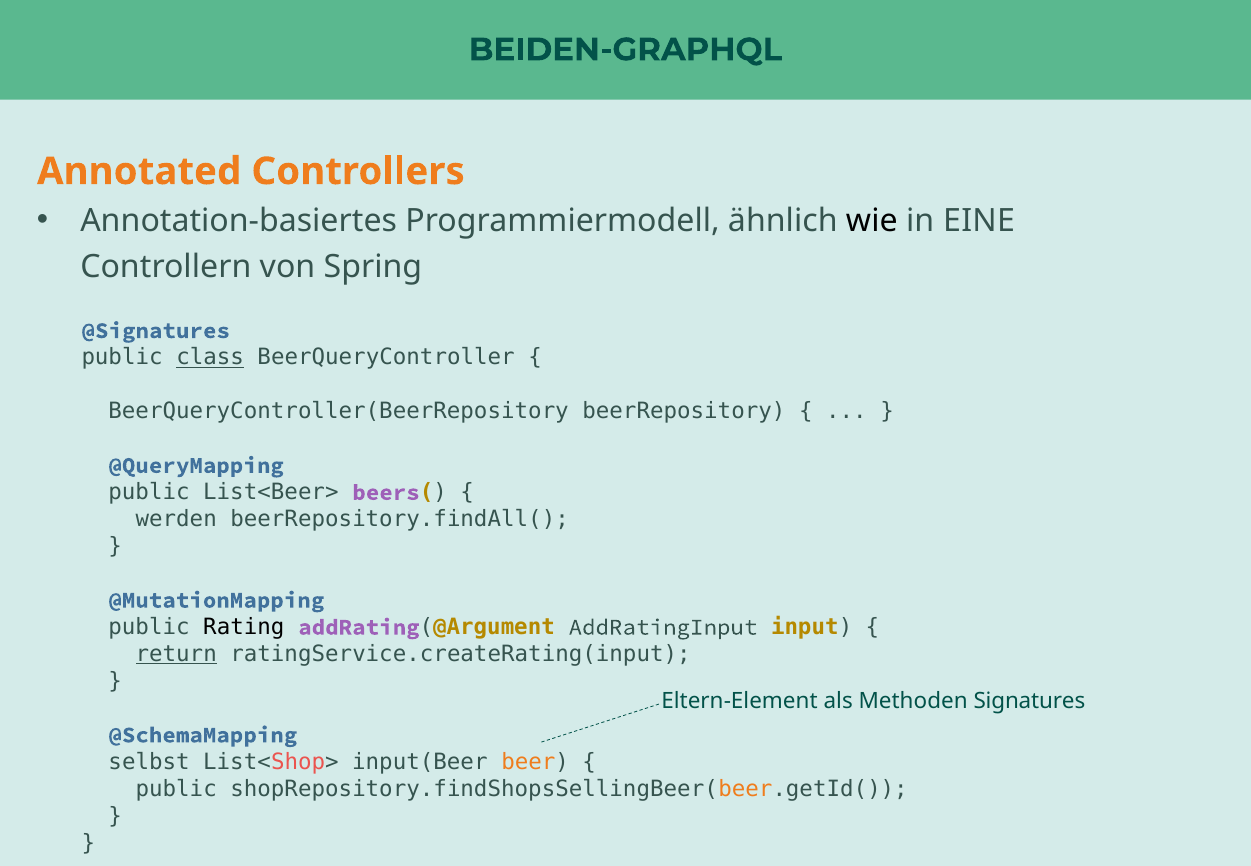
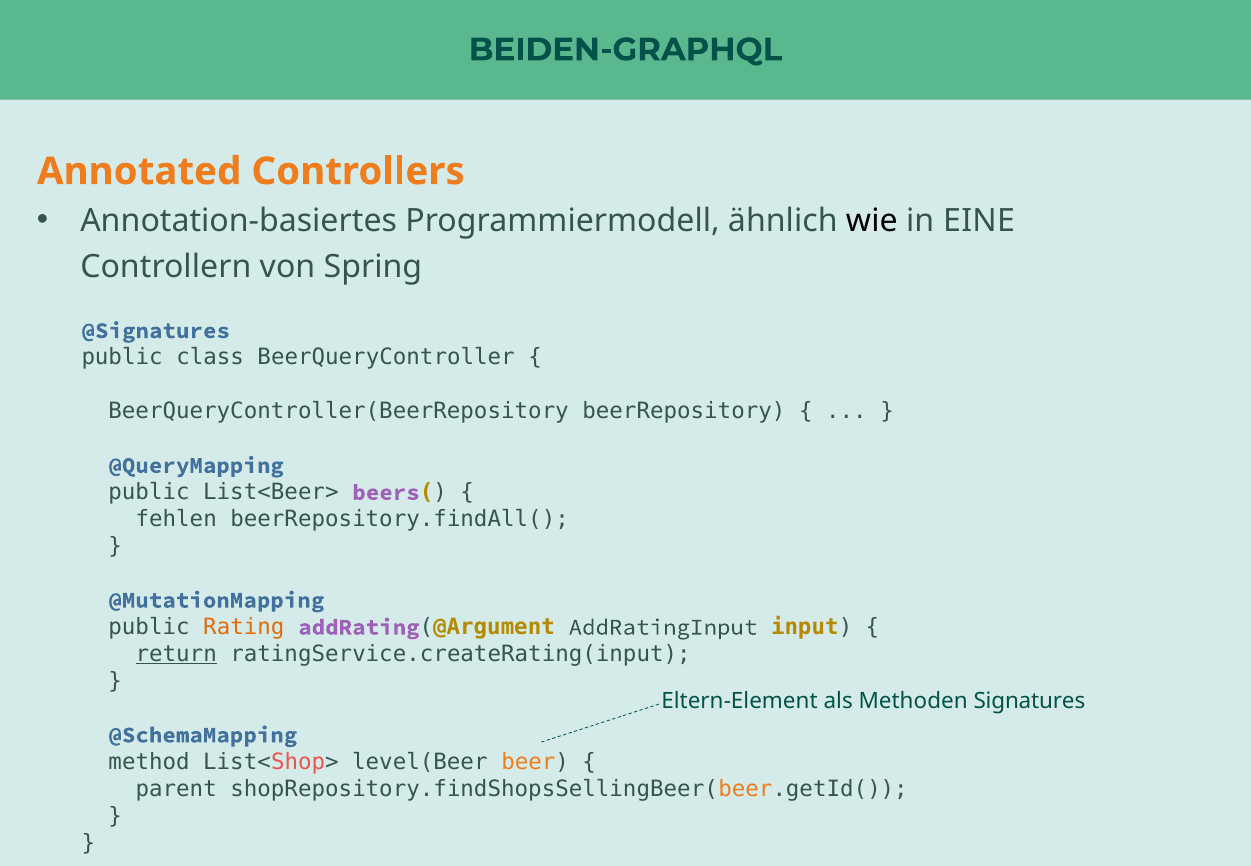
class underline: present -> none (210, 358)
werden: werden -> fehlen (176, 519)
Rating colour: black -> orange (244, 627)
selbst: selbst -> method (149, 762)
input(Beer: input(Beer -> level(Beer (420, 762)
public: public -> parent (176, 789)
